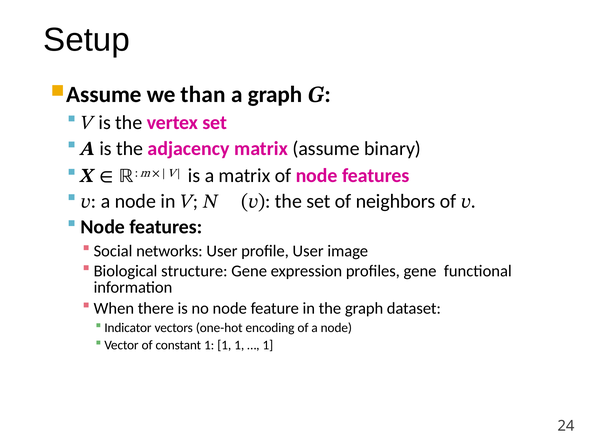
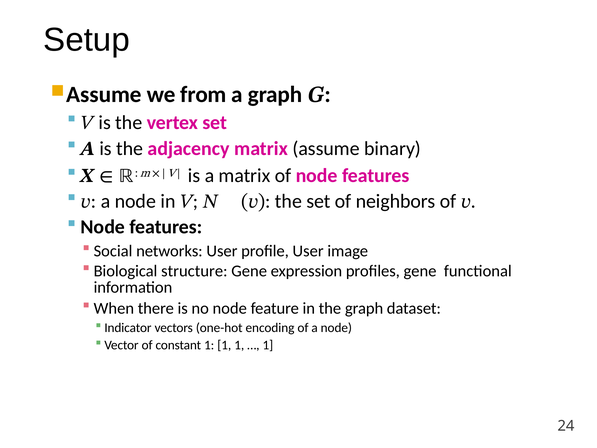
than: than -> from (203, 94)
